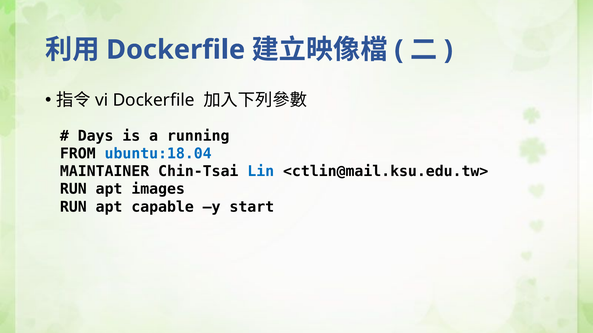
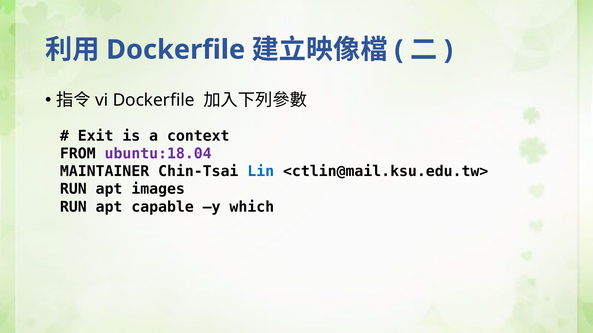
Days: Days -> Exit (96, 136)
running: running -> context (198, 136)
ubuntu:18.04 colour: blue -> purple (158, 154)
start: start -> which (252, 207)
